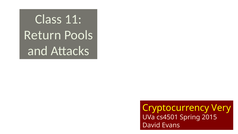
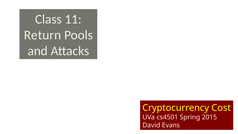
Very: Very -> Cost (221, 108)
